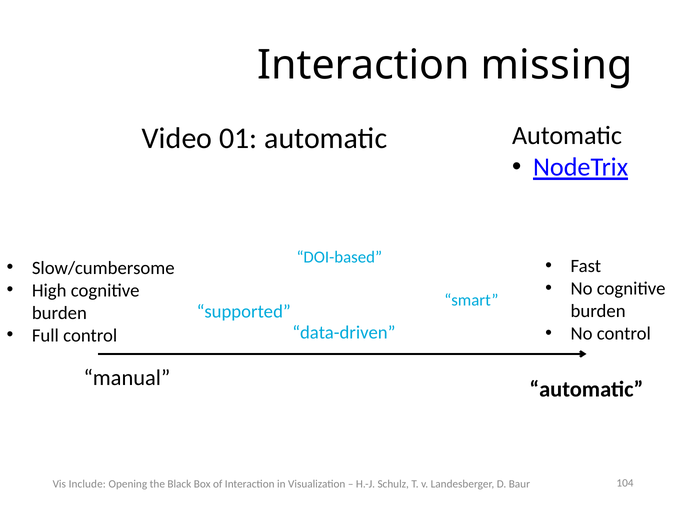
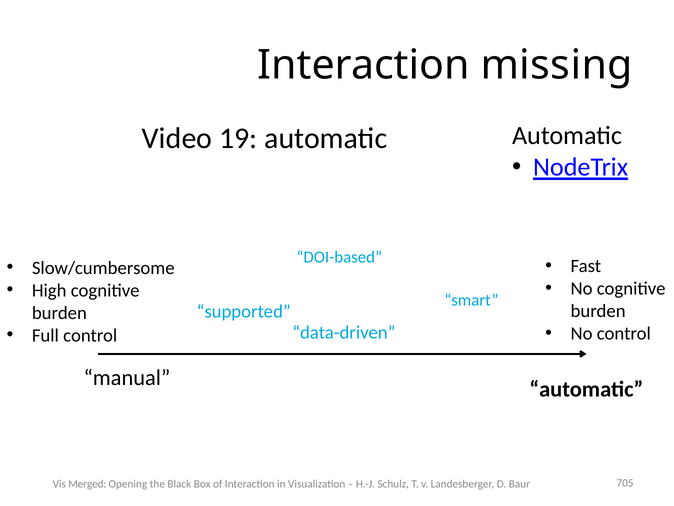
01: 01 -> 19 (238, 138)
Include: Include -> Merged (87, 484)
104: 104 -> 705 (625, 483)
